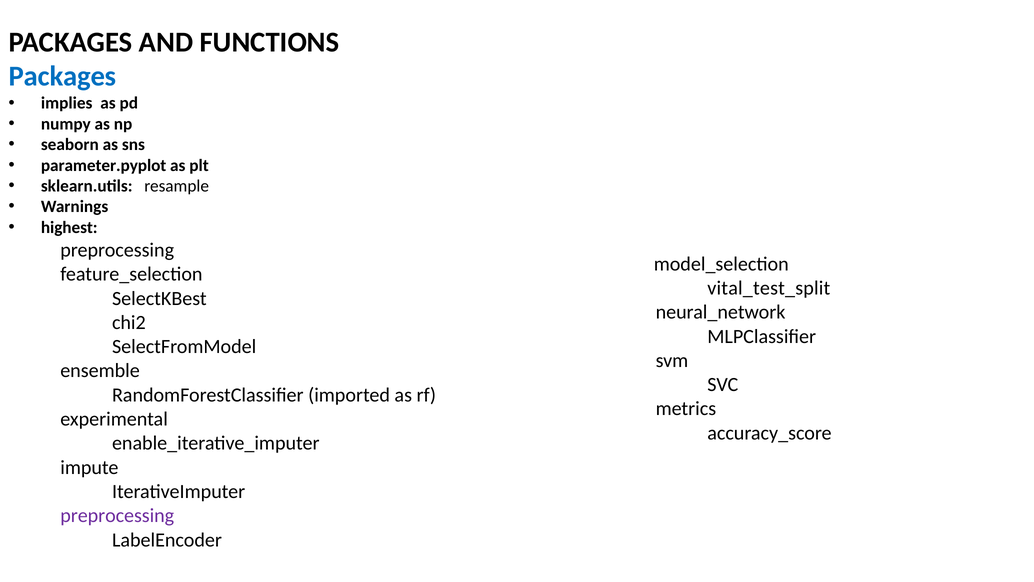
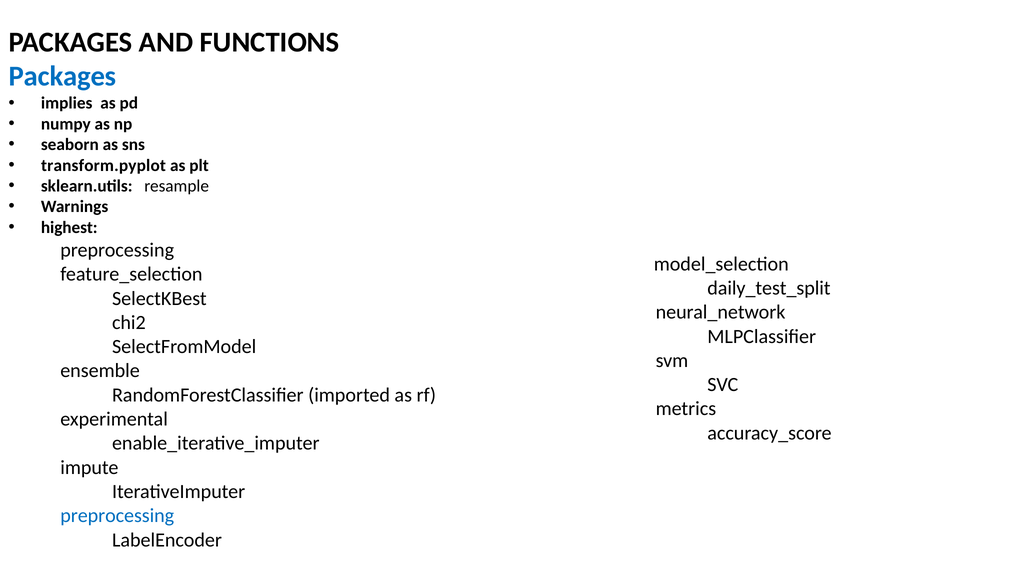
parameter.pyplot: parameter.pyplot -> transform.pyplot (103, 165)
vital_test_split: vital_test_split -> daily_test_split (769, 288)
preprocessing colour: purple -> blue (117, 515)
